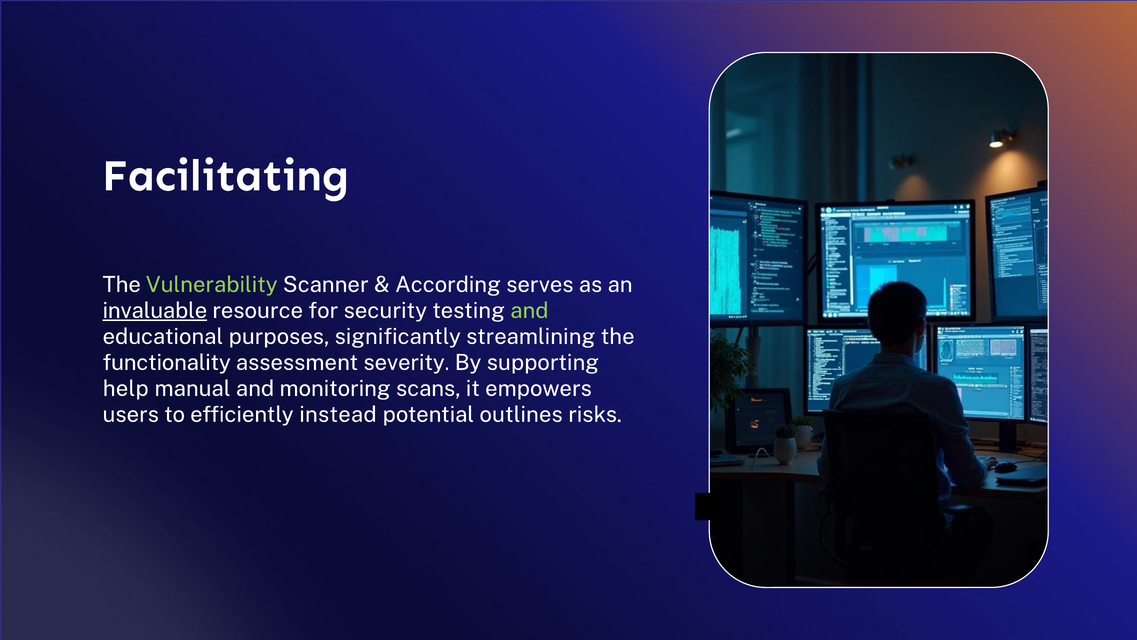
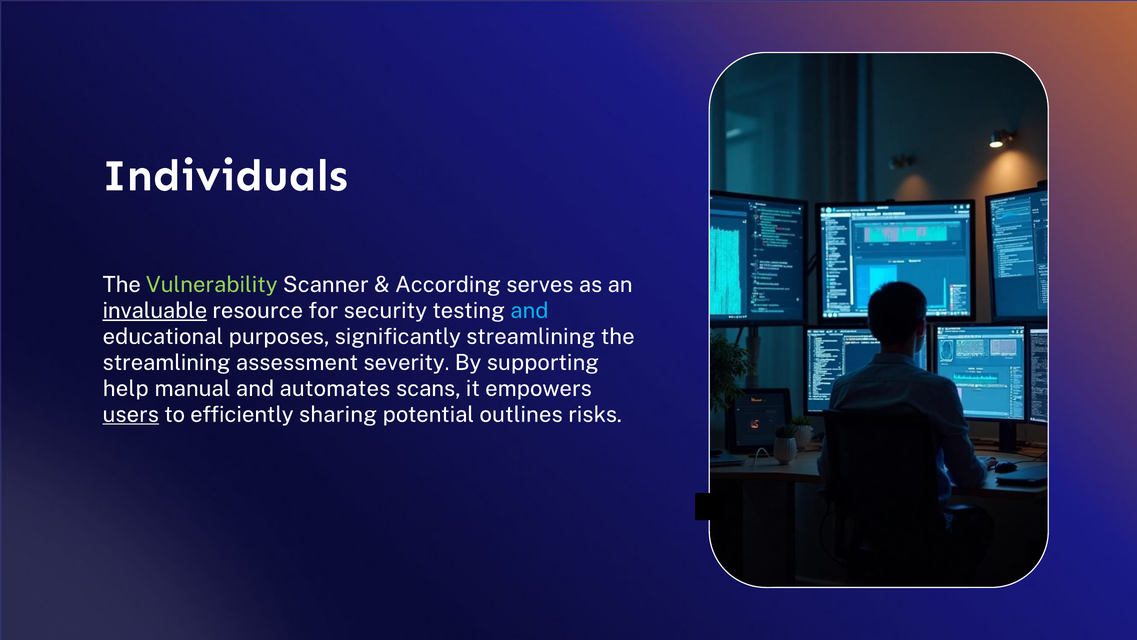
Facilitating: Facilitating -> Individuals (225, 176)
and colour: light green -> light blue (529, 310)
functionality: functionality -> streamlining (167, 362)
monitoring: monitoring -> automates (335, 388)
users underline: none -> present (131, 414)
instead: instead -> sharing (338, 414)
